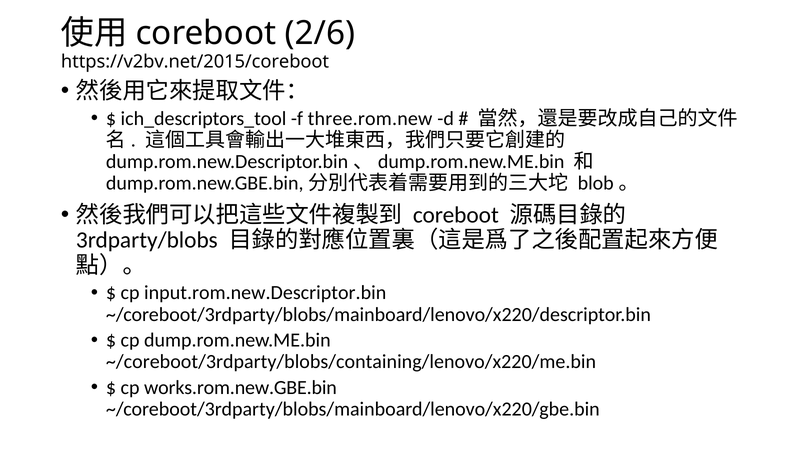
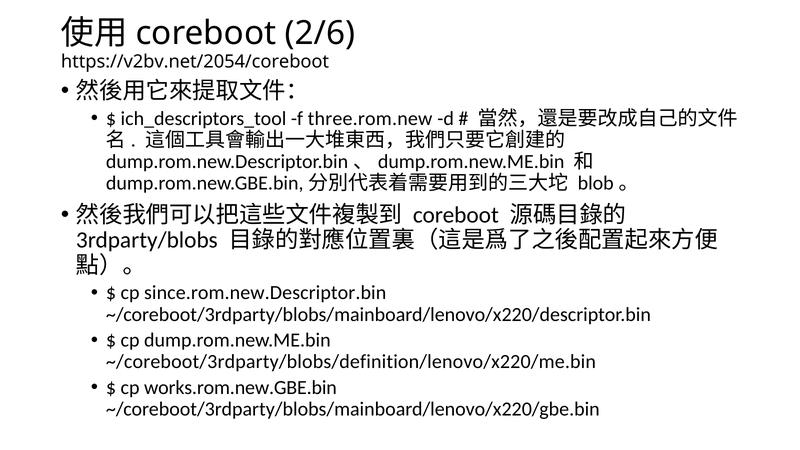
https://v2bv.net/2015/coreboot: https://v2bv.net/2015/coreboot -> https://v2bv.net/2054/coreboot (195, 61)
input.rom.new.Descriptor.bin: input.rom.new.Descriptor.bin -> since.rom.new.Descriptor.bin (265, 293)
~/coreboot/3rdparty/blobs/containing/lenovo/x220/me.bin: ~/coreboot/3rdparty/blobs/containing/lenovo/x220/me.bin -> ~/coreboot/3rdparty/blobs/definition/lenovo/x220/me.bin (351, 362)
